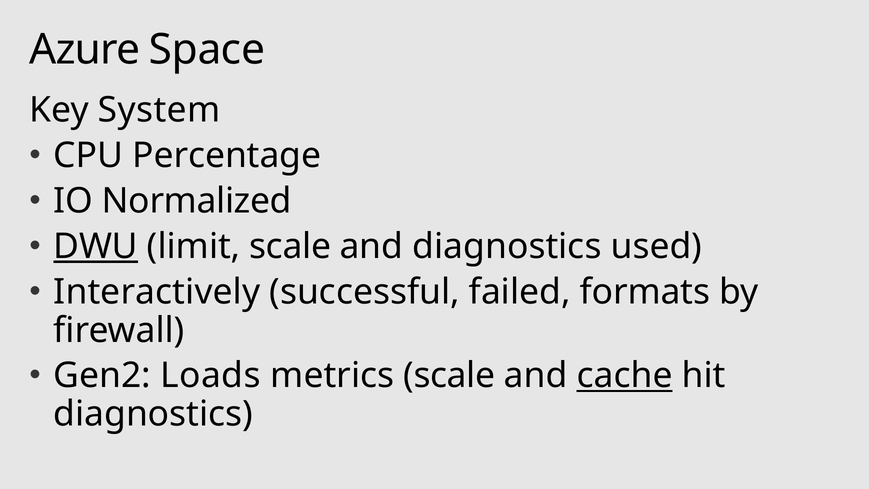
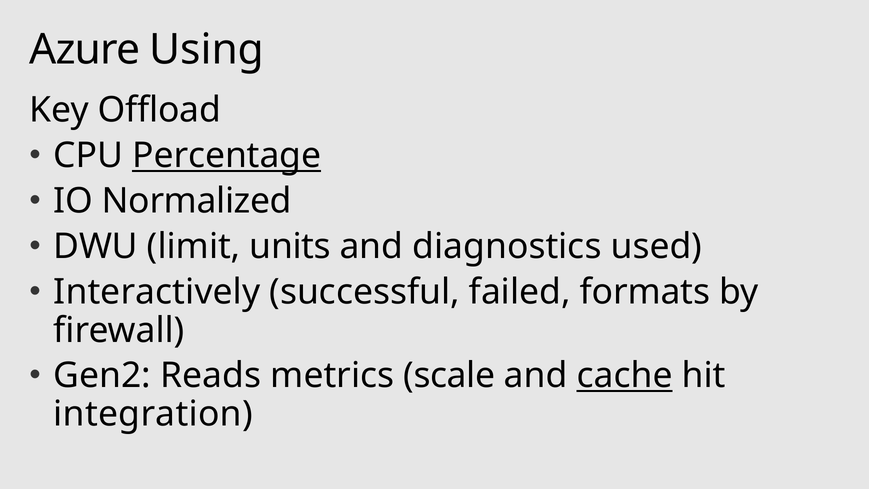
Space: Space -> Using (207, 50)
System: System -> Offload (159, 110)
Percentage underline: none -> present (227, 156)
DWU underline: present -> none (96, 246)
limit scale: scale -> units (290, 246)
Loads: Loads -> Reads (211, 376)
diagnostics: diagnostics -> integration (153, 414)
